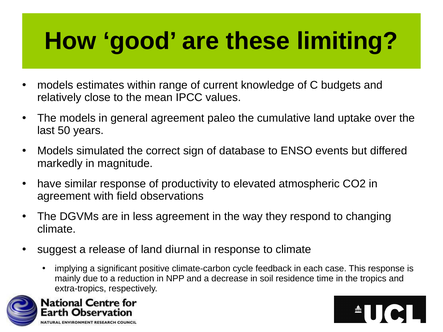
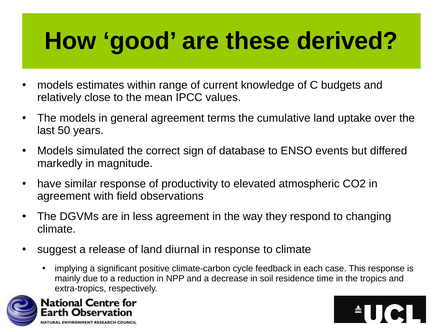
limiting: limiting -> derived (347, 41)
paleo: paleo -> terms (221, 118)
